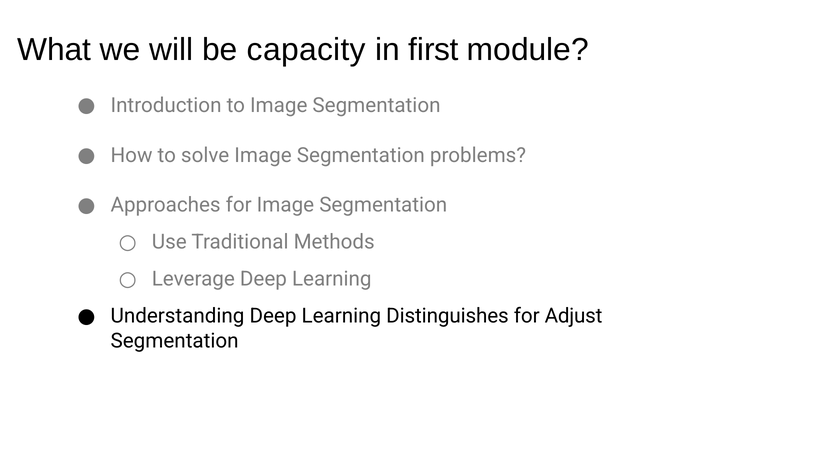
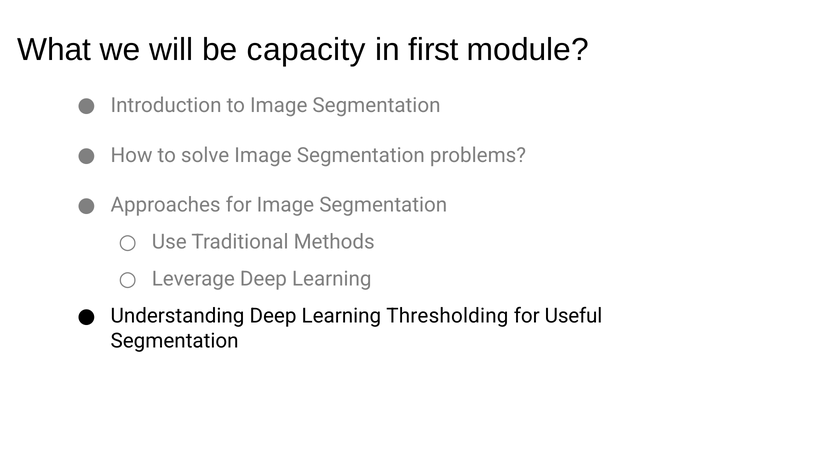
Distinguishes: Distinguishes -> Thresholding (447, 316)
Adjust: Adjust -> Useful (574, 316)
